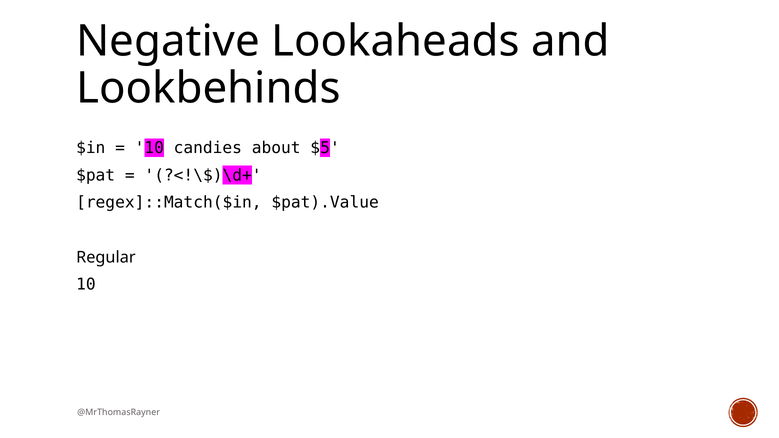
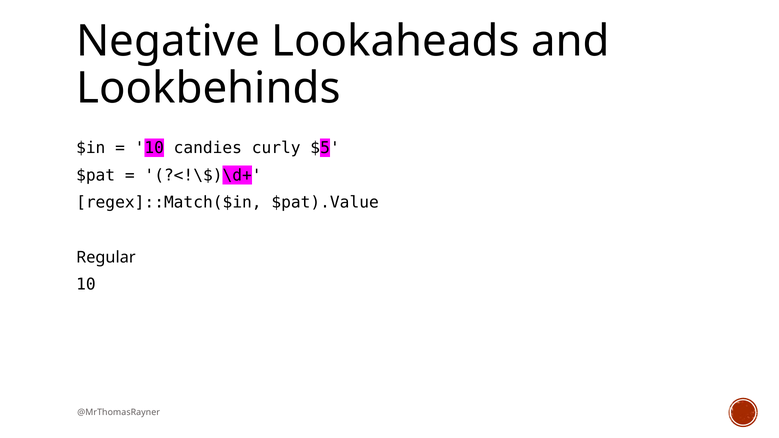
about: about -> curly (276, 148)
